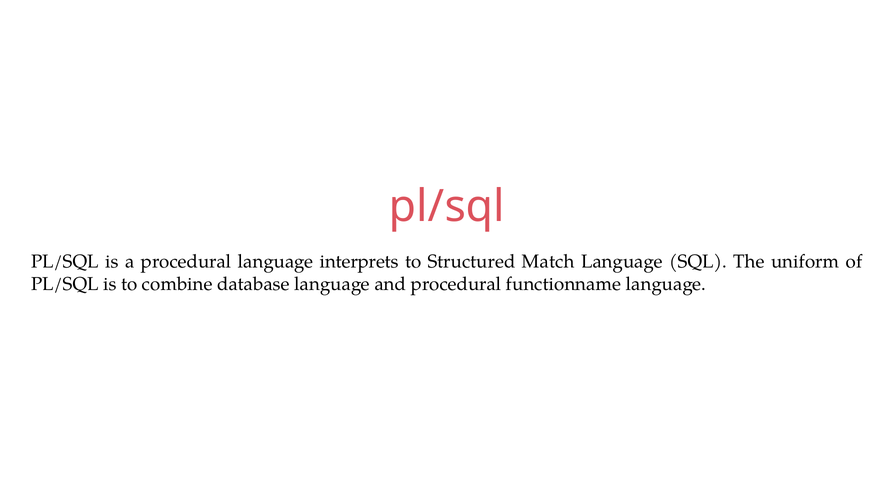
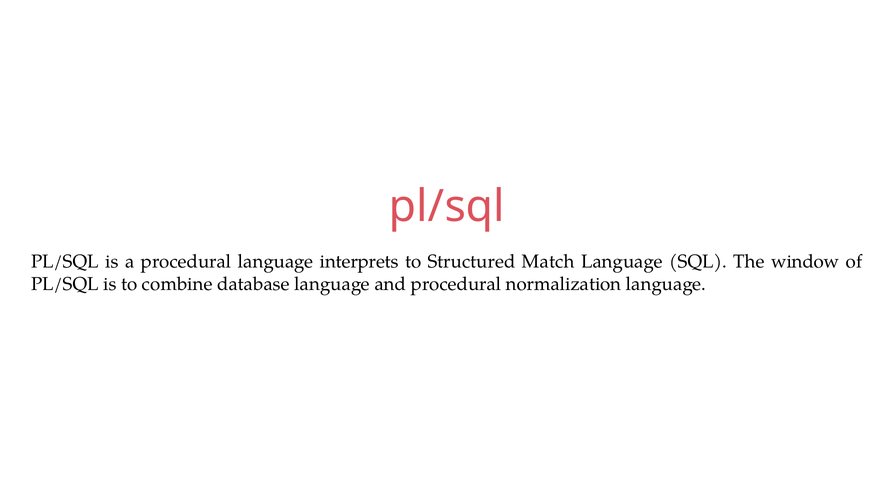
uniform: uniform -> window (805, 262)
functionname: functionname -> normalization (564, 284)
